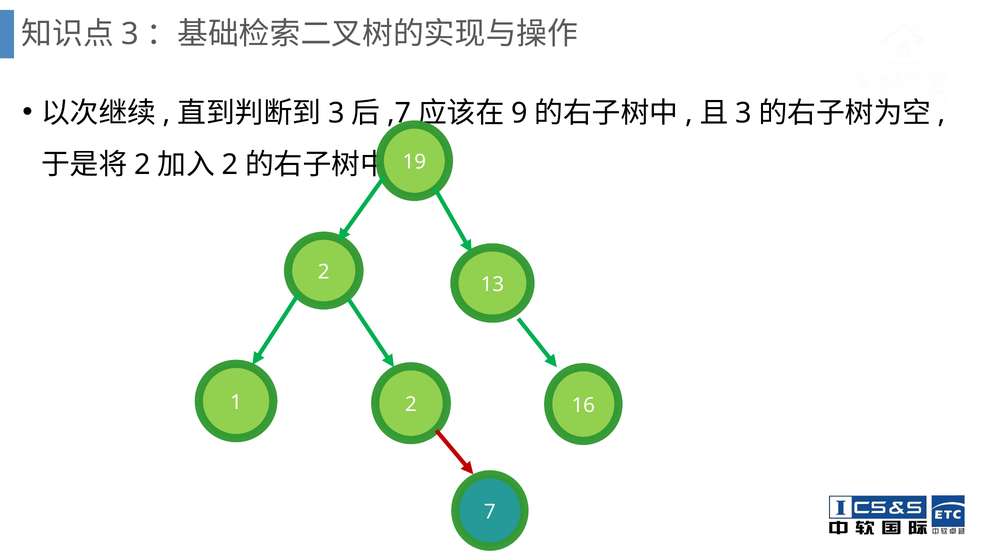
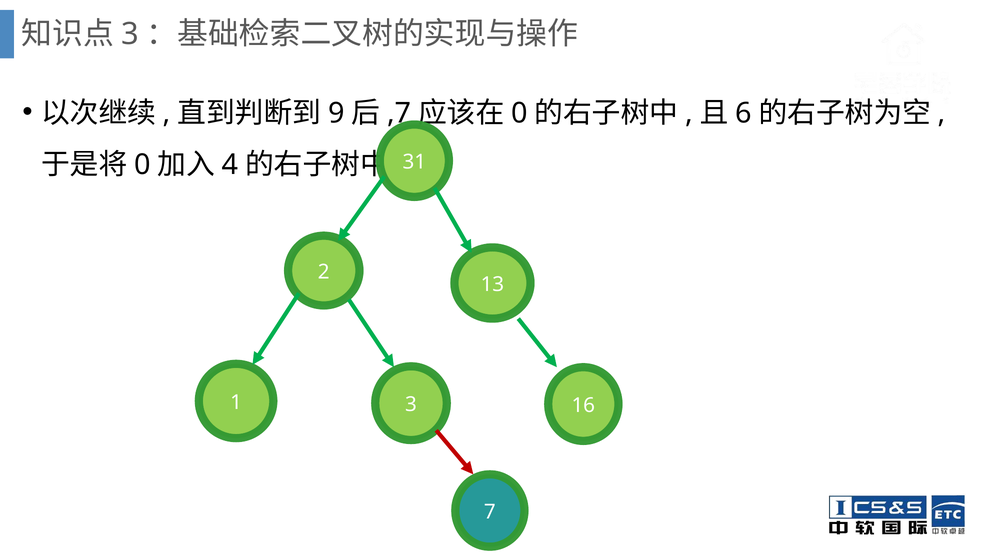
3: 3 -> 9 (336, 113)
9: 9 -> 0 (519, 113)
3: 3 -> 6 (744, 113)
2: 2 -> 0 (142, 165)
2: 2 -> 4 (230, 165)
19: 19 -> 31 (414, 162)
1 2: 2 -> 3 (411, 405)
